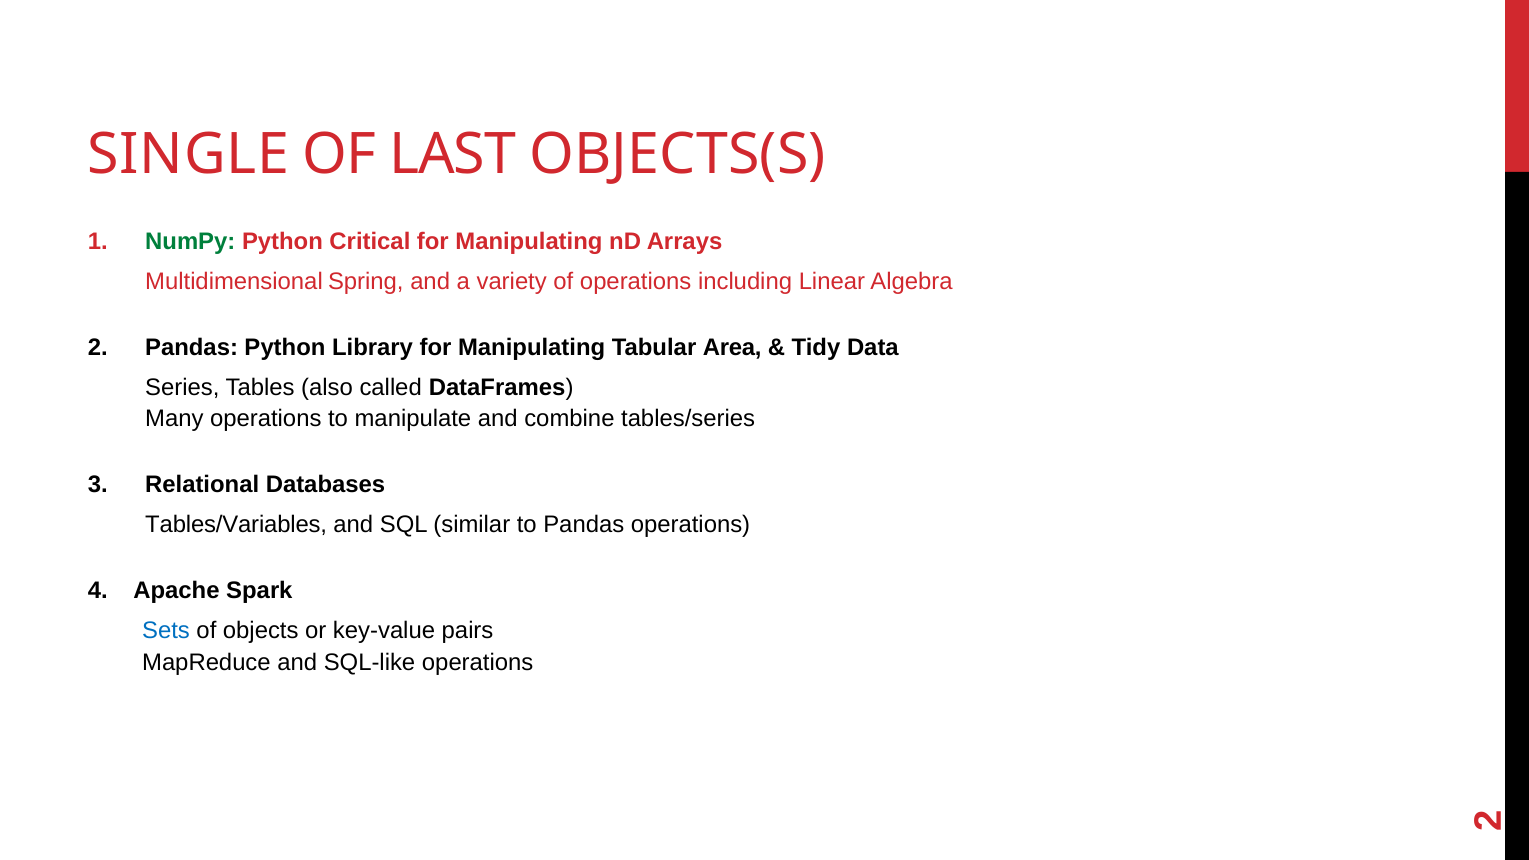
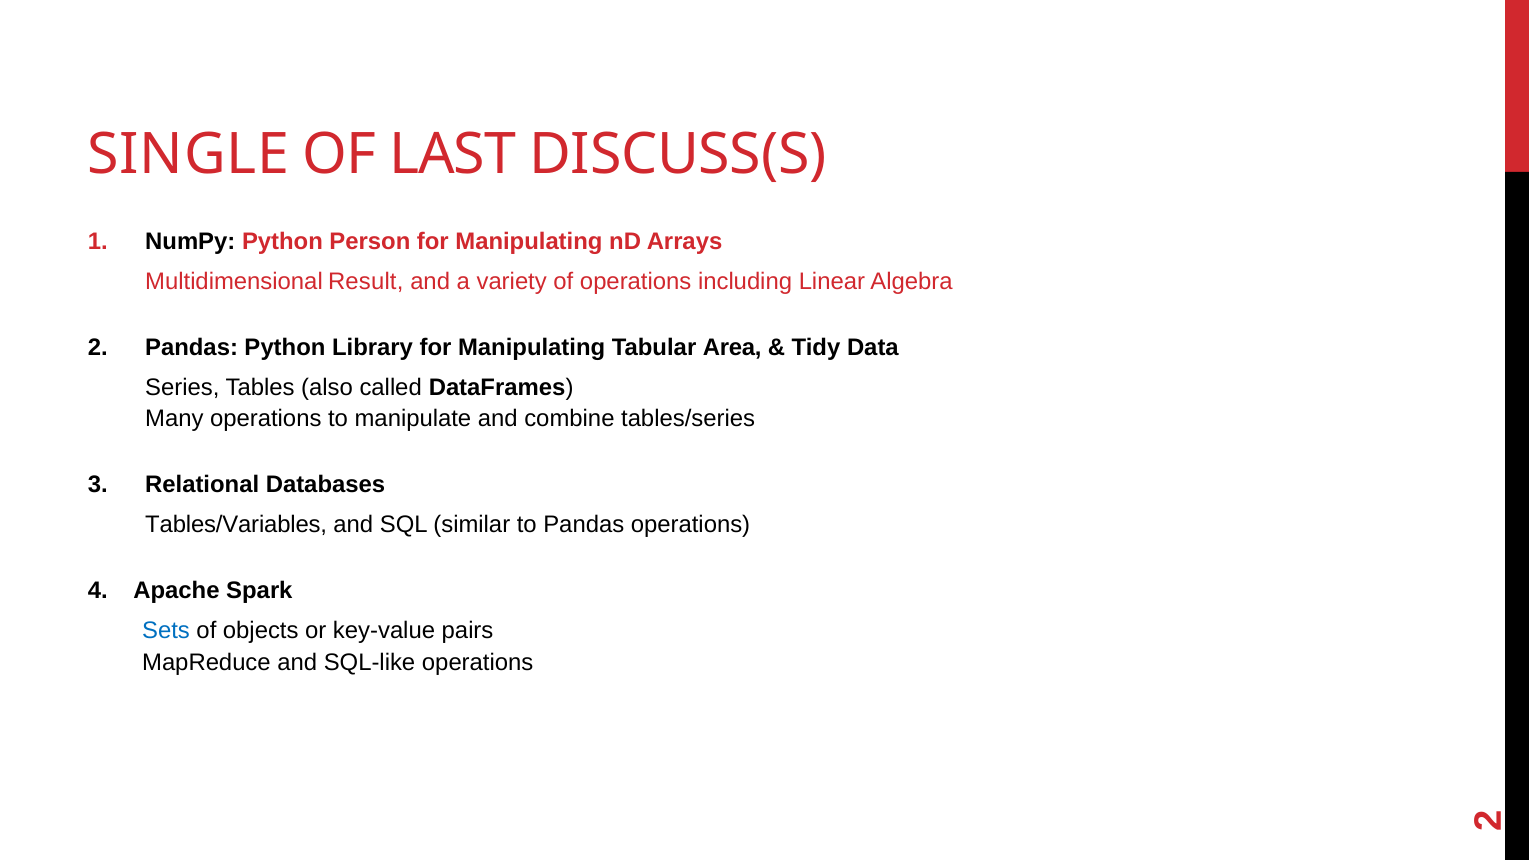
OBJECTS(S: OBJECTS(S -> DISCUSS(S (678, 155)
NumPy colour: green -> black (190, 242)
Critical: Critical -> Person (370, 242)
Spring: Spring -> Result (366, 282)
